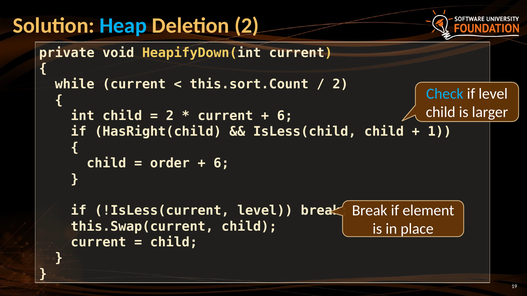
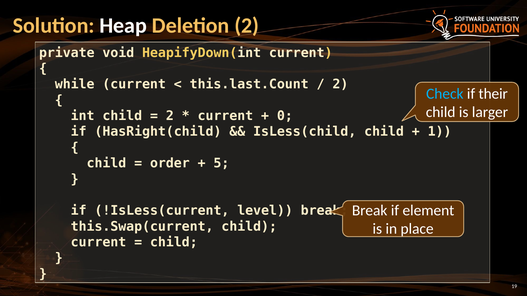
Heap colour: light blue -> white (123, 26)
this.sort.Count: this.sort.Count -> this.last.Count (249, 84)
if level: level -> their (493, 94)
6: 6 -> 0 (285, 116)
6: 6 -> 5 (221, 163)
